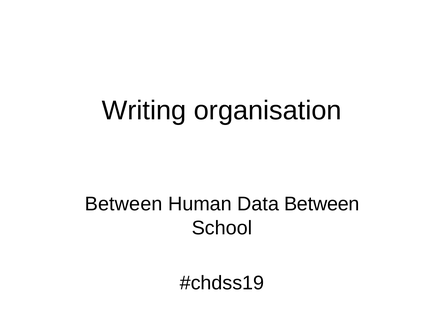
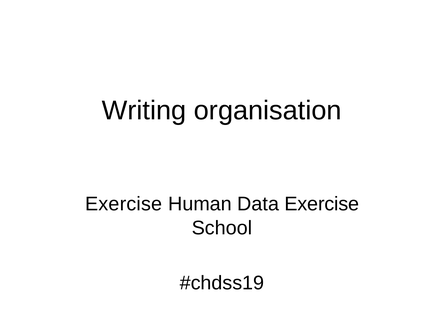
Between: Between -> Exercise (124, 204)
Data Between: Between -> Exercise (322, 204)
